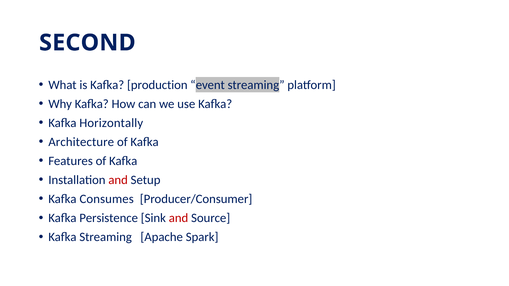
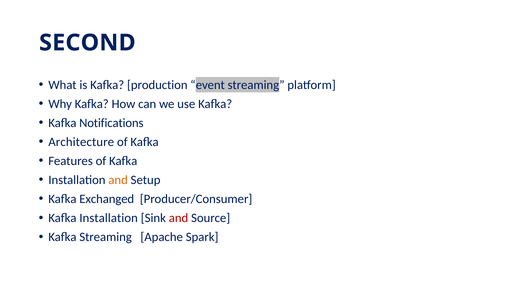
Horizontally: Horizontally -> Notifications (111, 123)
and colour: red -> orange (118, 180)
Consumes: Consumes -> Exchanged (107, 199)
Kafka Persistence: Persistence -> Installation (109, 218)
